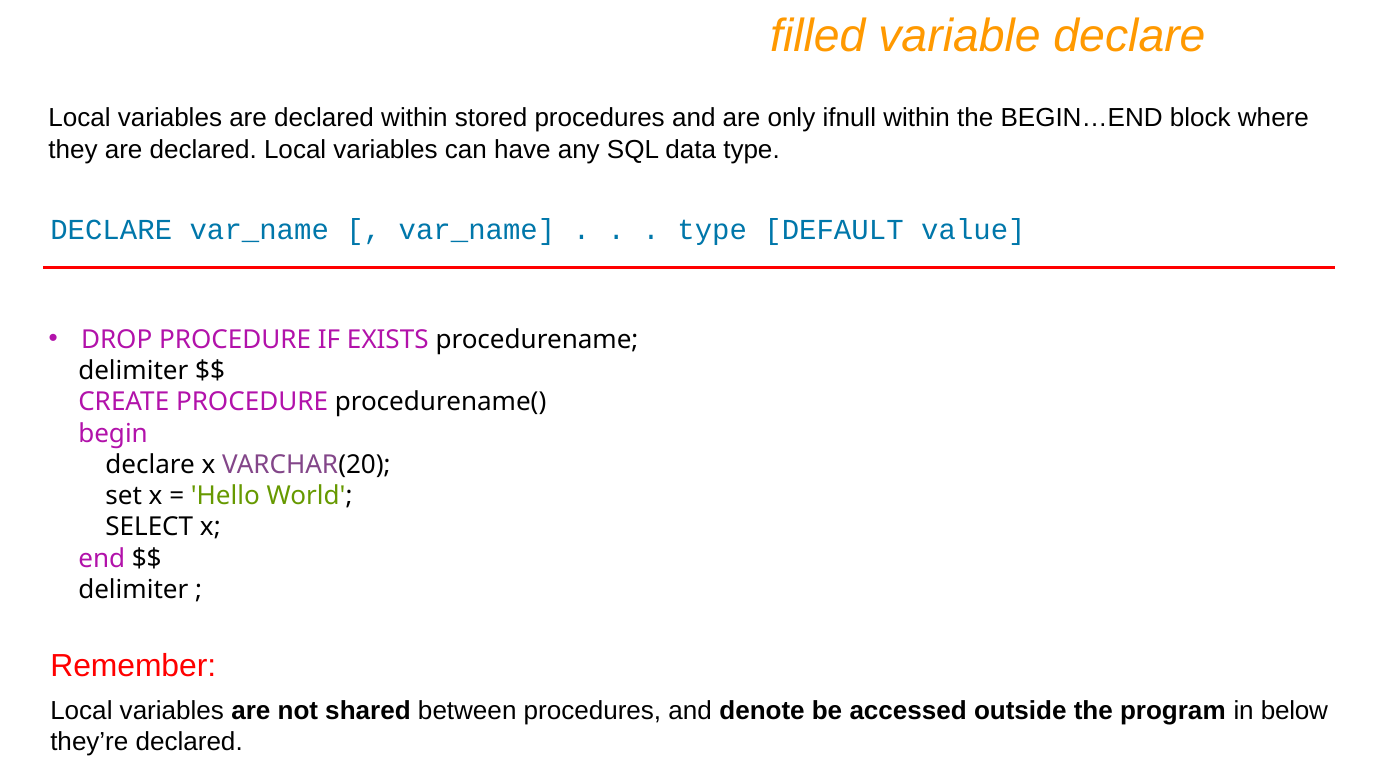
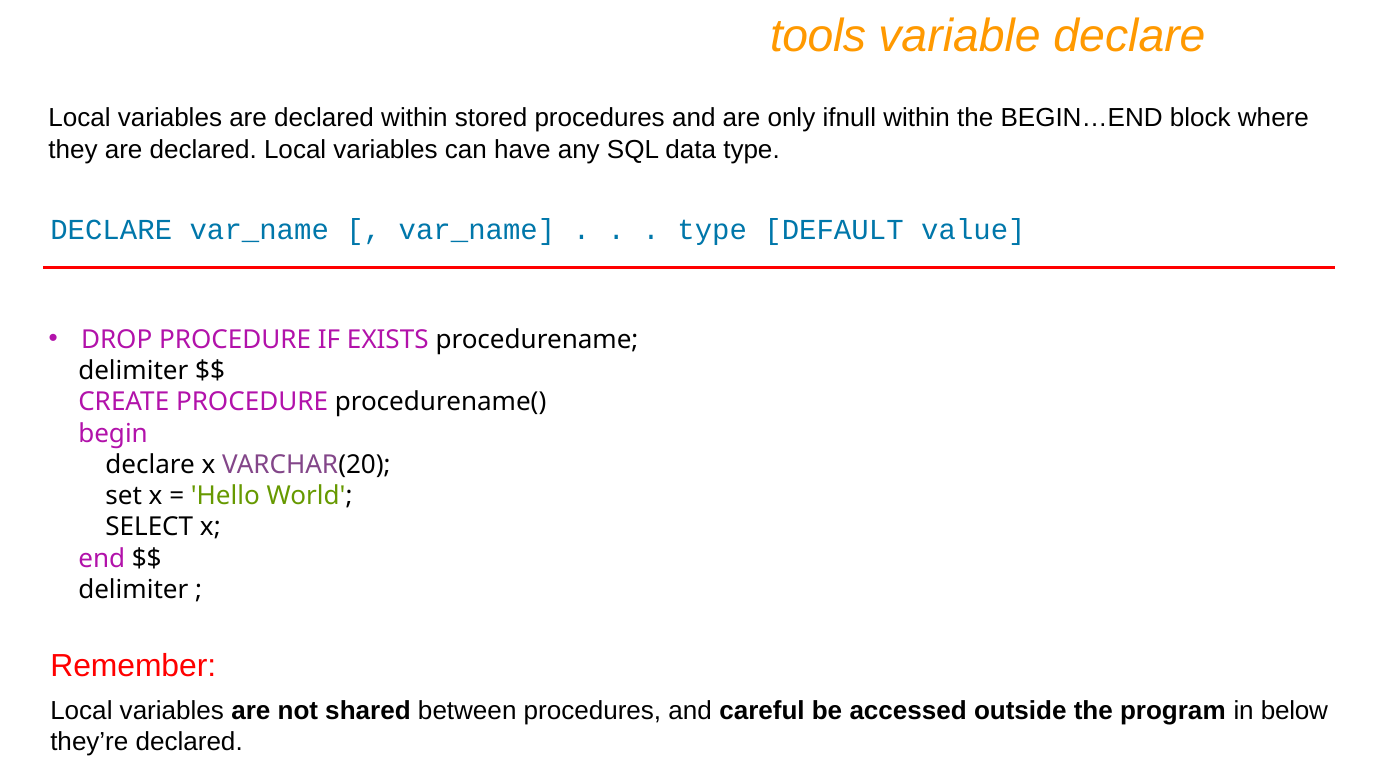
filled: filled -> tools (818, 36)
denote: denote -> careful (762, 711)
